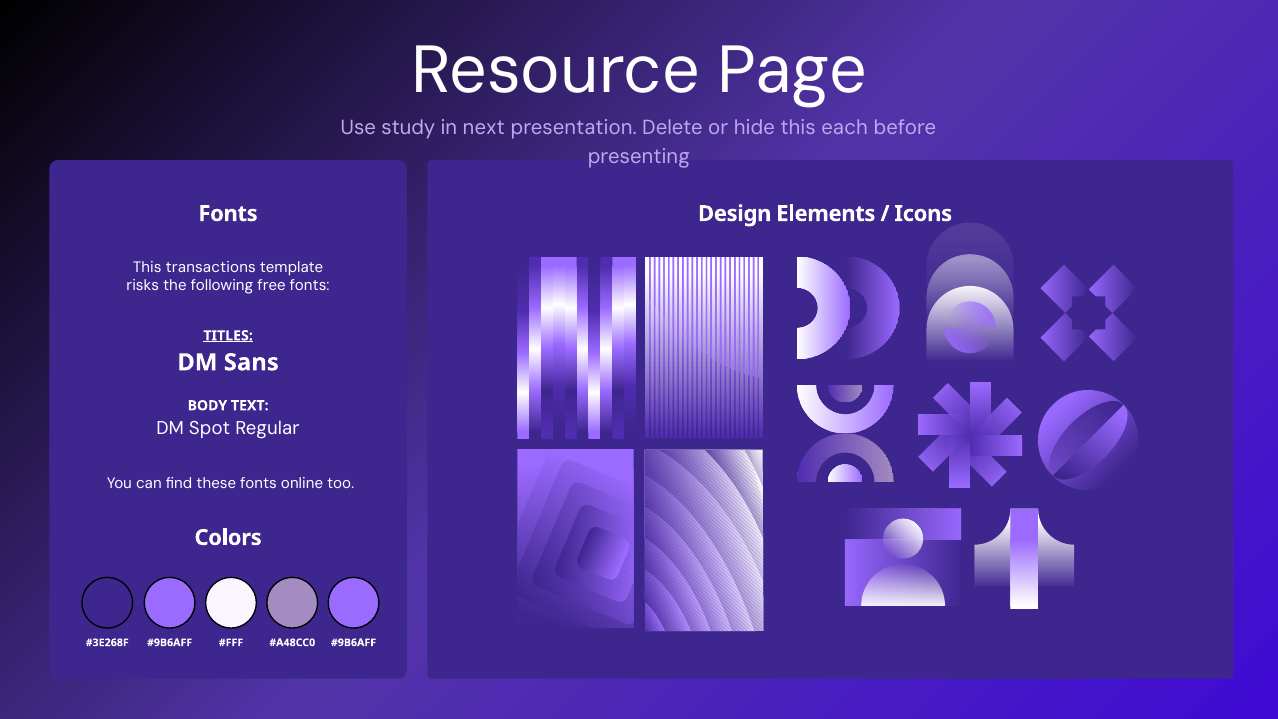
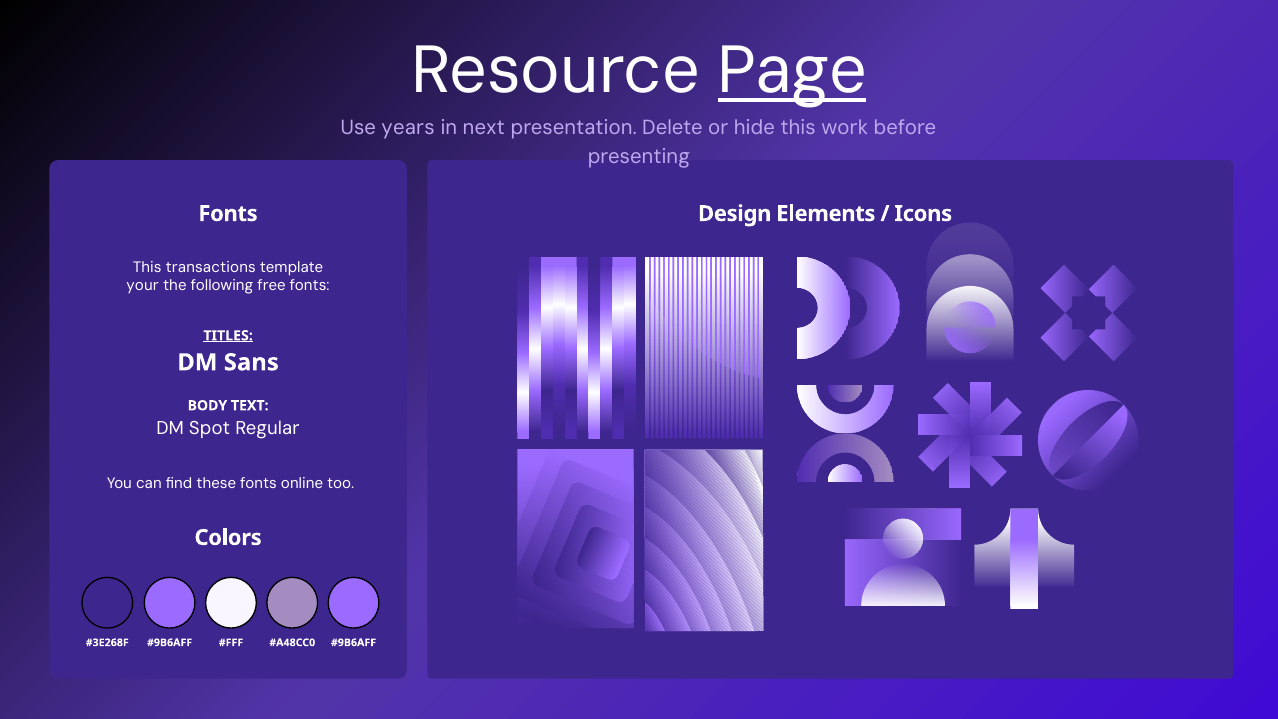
Page underline: none -> present (792, 71)
study: study -> years (408, 128)
each: each -> work (845, 128)
risks: risks -> your (143, 286)
